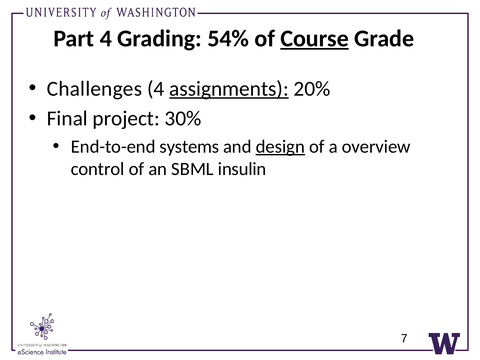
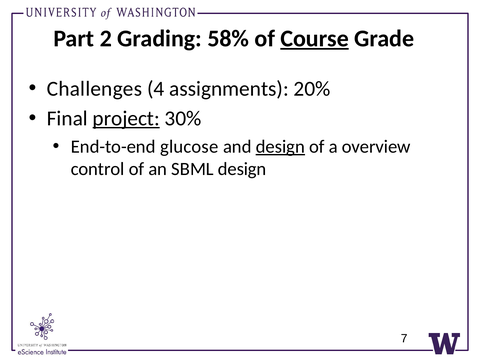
Part 4: 4 -> 2 (106, 38)
54%: 54% -> 58% (228, 38)
assignments underline: present -> none (229, 89)
project underline: none -> present (126, 119)
systems: systems -> glucose (189, 147)
SBML insulin: insulin -> design (242, 169)
